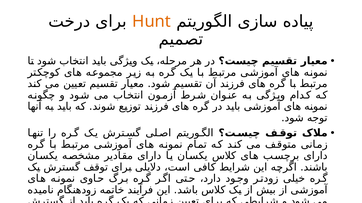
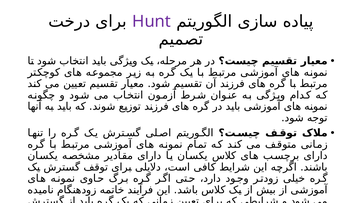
Hunt colour: orange -> purple (152, 21)
